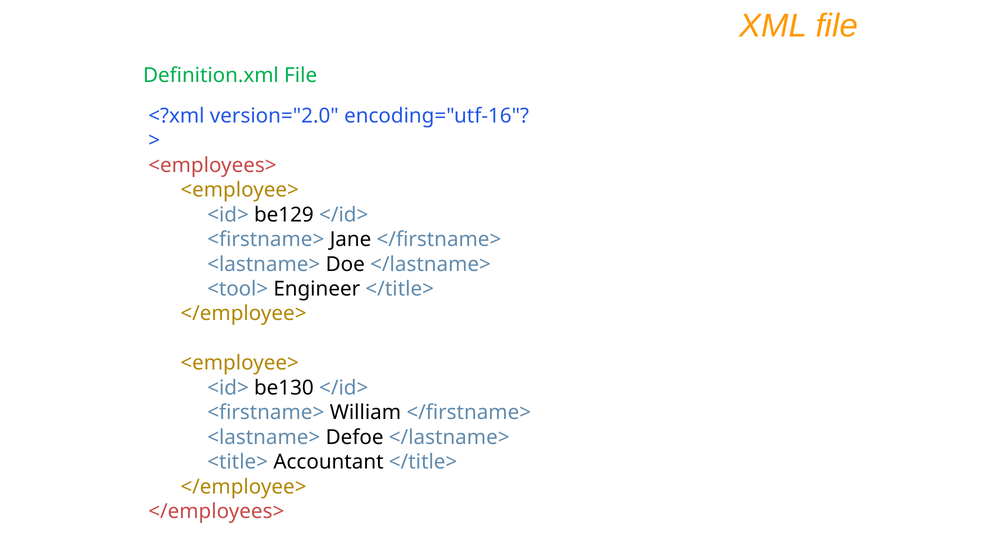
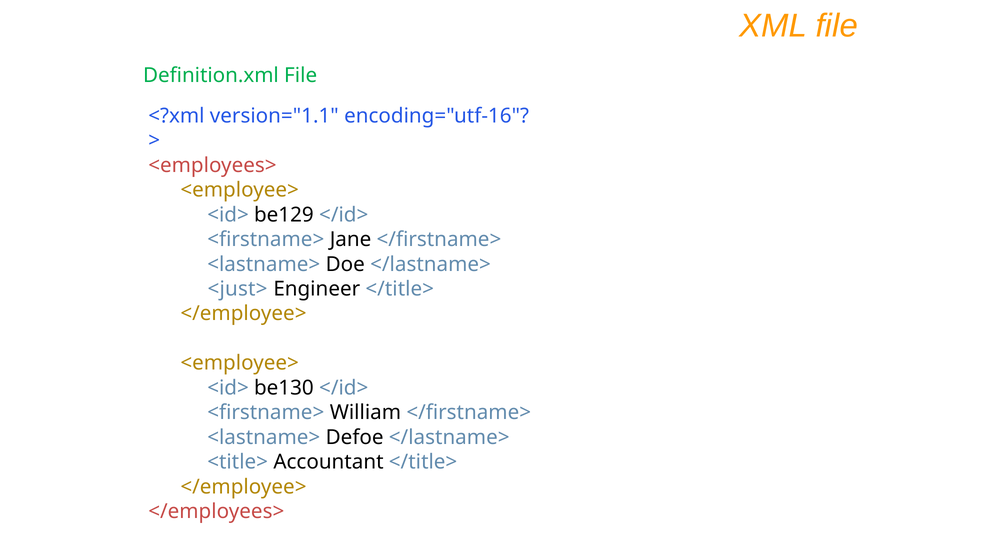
version="2.0: version="2.0 -> version="1.1 (274, 116)
<tool>: <tool> -> <just> (238, 289)
